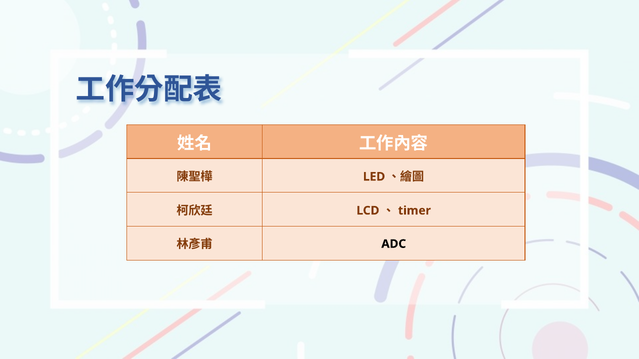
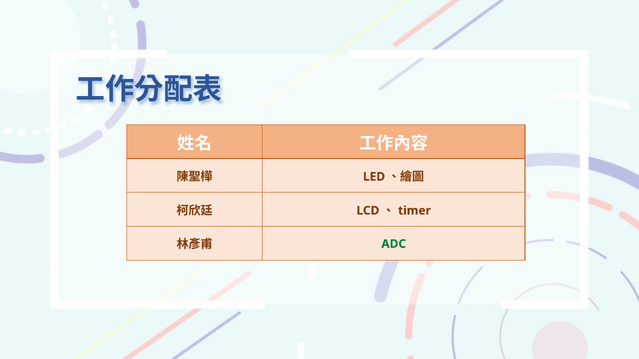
ADC colour: black -> green (394, 244)
